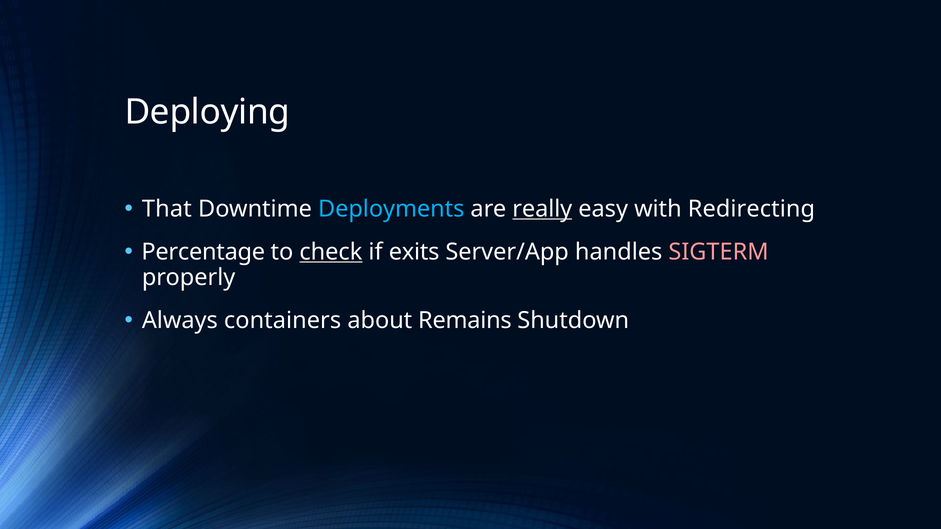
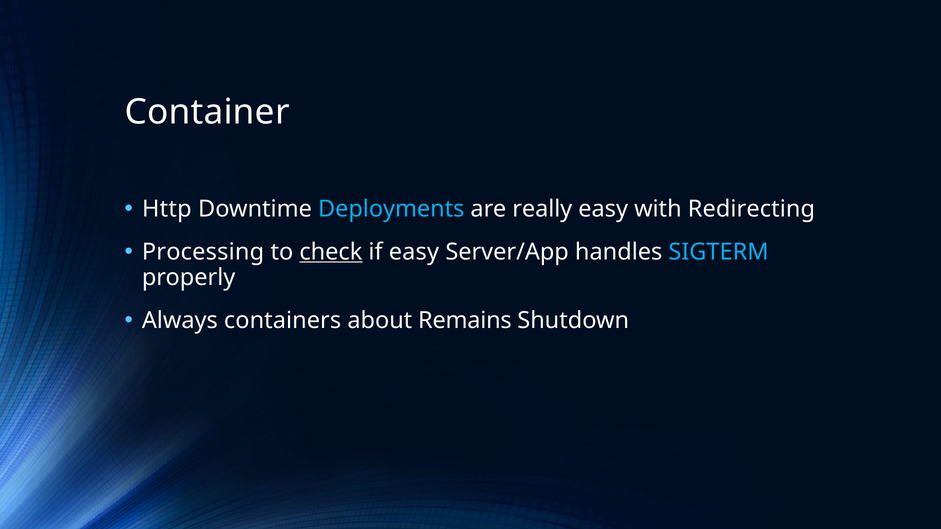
Deploying: Deploying -> Container (207, 112)
That: That -> Http (167, 209)
really underline: present -> none (542, 209)
Percentage: Percentage -> Processing (203, 252)
if exits: exits -> easy (414, 252)
SIGTERM colour: pink -> light blue (719, 252)
